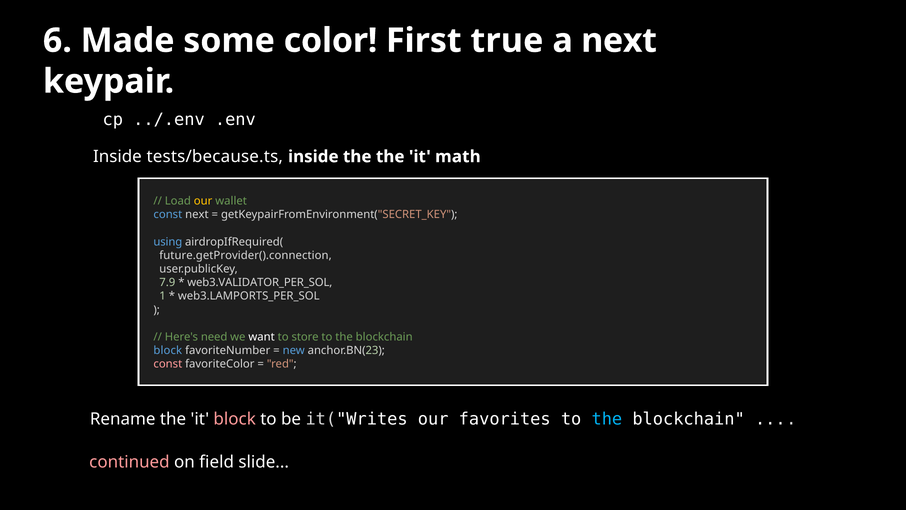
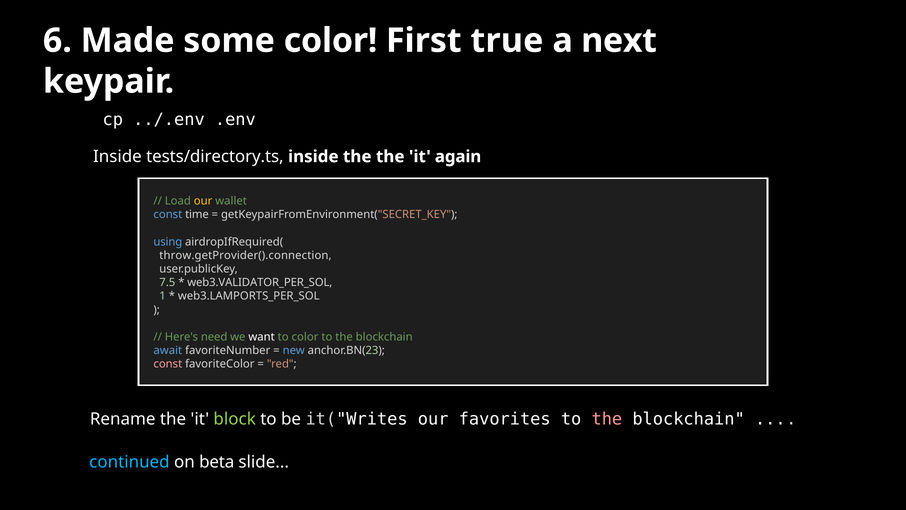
tests/because.ts: tests/because.ts -> tests/directory.ts (215, 157)
math: math -> again (458, 157)
const next: next -> time (197, 214)
future.getProvider().connection: future.getProvider().connection -> throw.getProvider().connection (245, 255)
7.9: 7.9 -> 7.5 (167, 282)
to store: store -> color (305, 337)
block: block -> await (168, 350)
block colour: pink -> light green (235, 419)
the colour: light blue -> pink (607, 419)
continued colour: pink -> light blue (129, 462)
field: field -> beta (217, 462)
